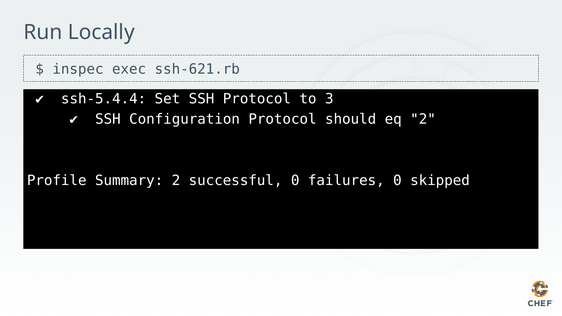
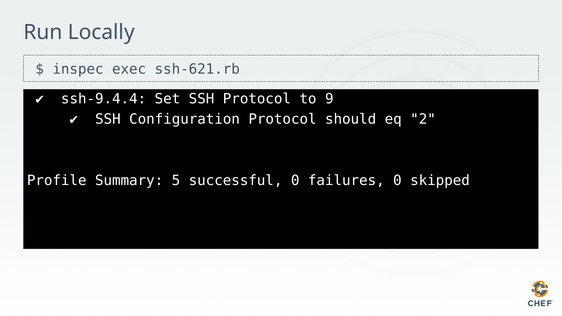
ssh-5.4.4: ssh-5.4.4 -> ssh-9.4.4 (104, 99)
3: 3 -> 9 (329, 99)
Summary 2: 2 -> 5 (176, 181)
